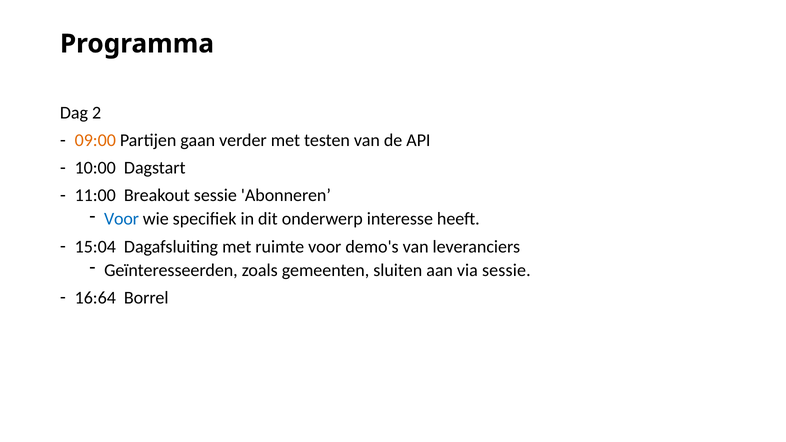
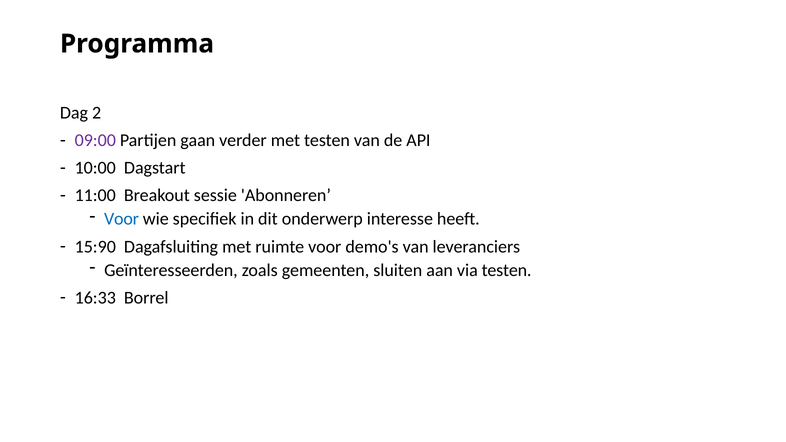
09:00 colour: orange -> purple (95, 140)
15:04: 15:04 -> 15:90 (95, 247)
via sessie: sessie -> testen (507, 270)
16:64: 16:64 -> 16:33 (95, 298)
